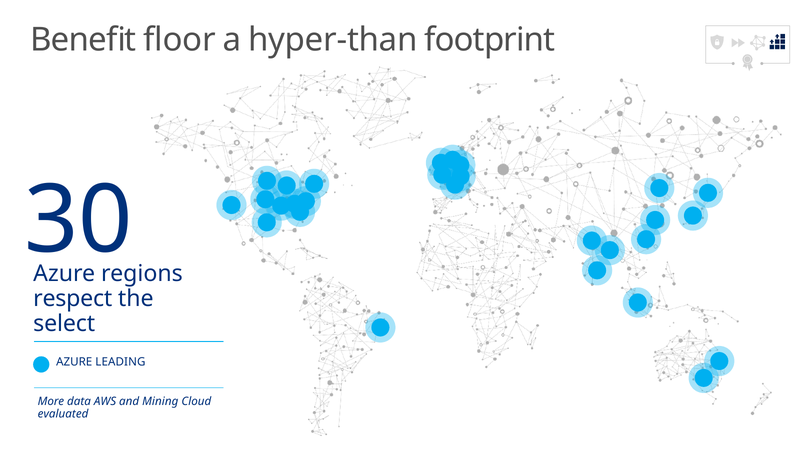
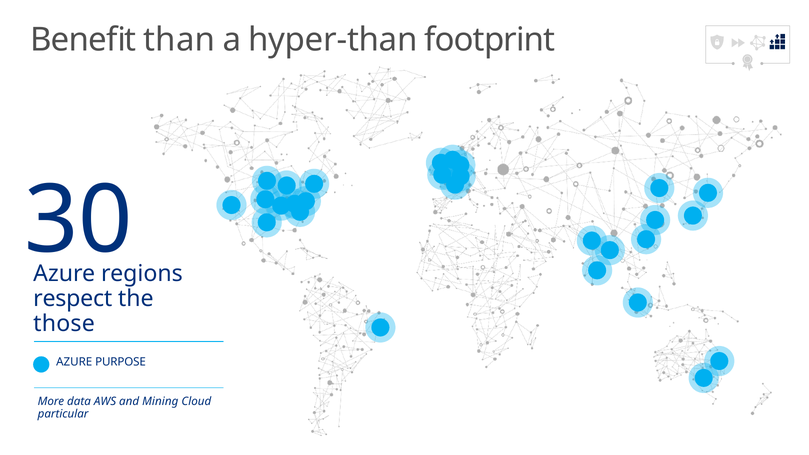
floor: floor -> than (179, 40)
select: select -> those (64, 324)
LEADING: LEADING -> PURPOSE (121, 362)
evaluated: evaluated -> particular (63, 414)
